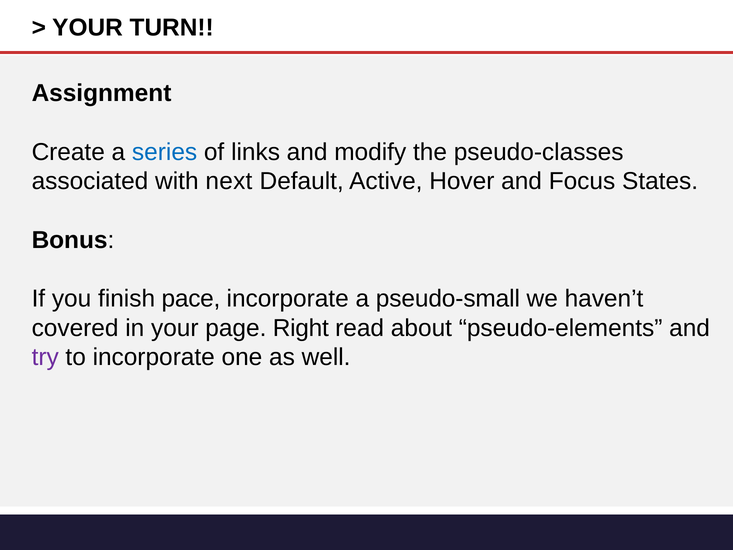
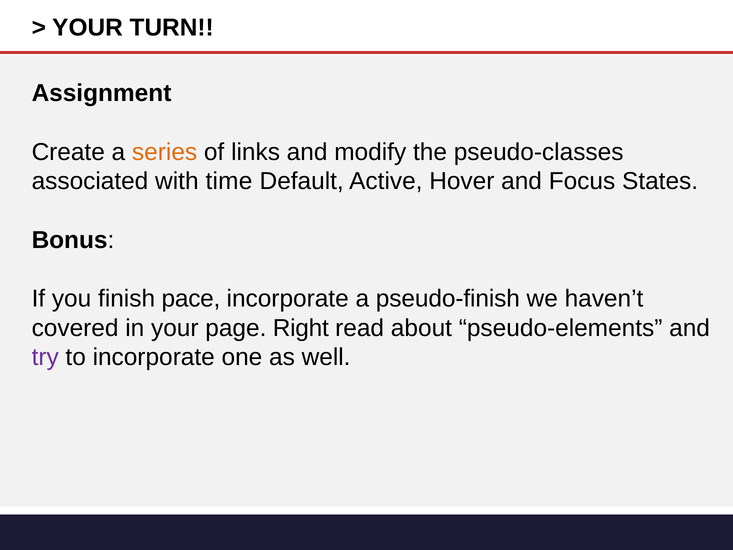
series colour: blue -> orange (165, 152)
next: next -> time (229, 181)
pseudo-small: pseudo-small -> pseudo-finish (448, 298)
